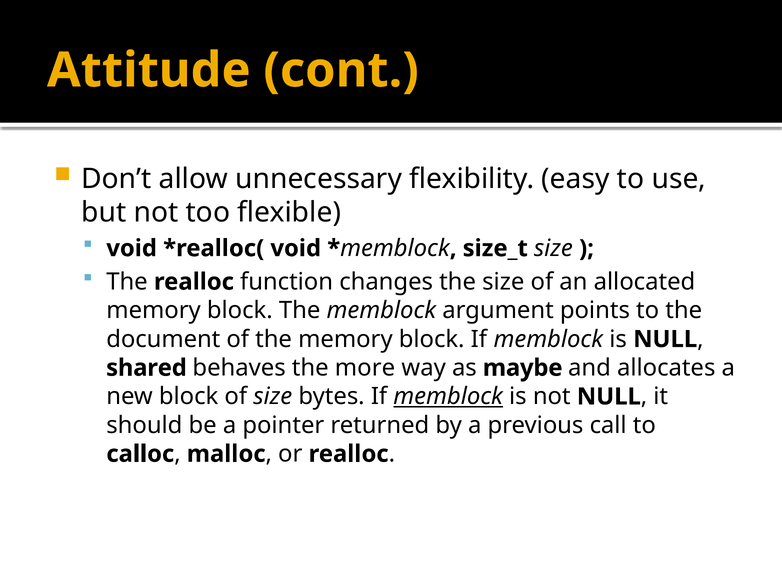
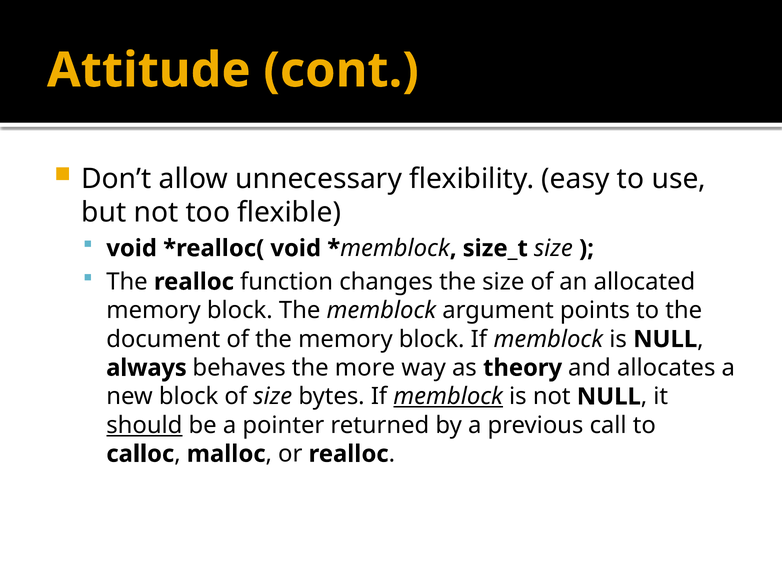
shared: shared -> always (146, 368)
maybe: maybe -> theory (523, 368)
should underline: none -> present (144, 425)
